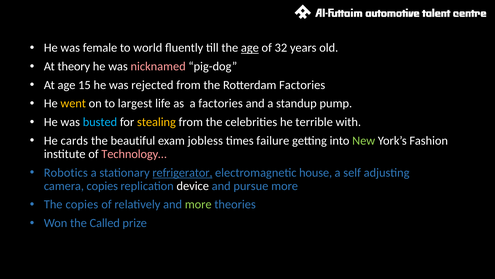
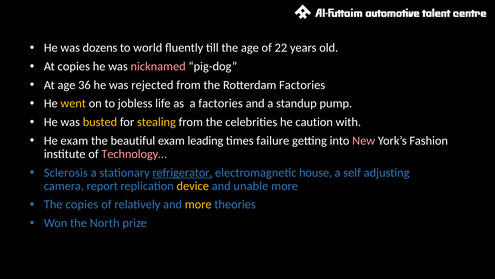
female: female -> dozens (100, 48)
age underline: present -> none (250, 48)
32: 32 -> 22 (281, 48)
At theory: theory -> copies (74, 66)
15: 15 -> 36 (84, 85)
largest: largest -> jobless (135, 103)
busted colour: light blue -> yellow (100, 122)
terrible: terrible -> caution (314, 122)
He cards: cards -> exam (74, 140)
jobless: jobless -> leading (205, 140)
New colour: light green -> pink (364, 140)
Robotics: Robotics -> Sclerosis (66, 172)
camera copies: copies -> report (102, 186)
device colour: white -> yellow (193, 186)
pursue: pursue -> unable (251, 186)
more colour: light green -> yellow (198, 204)
Called: Called -> North (105, 223)
